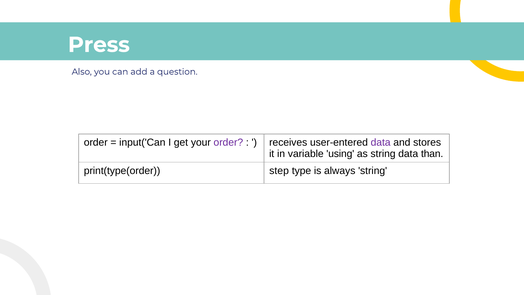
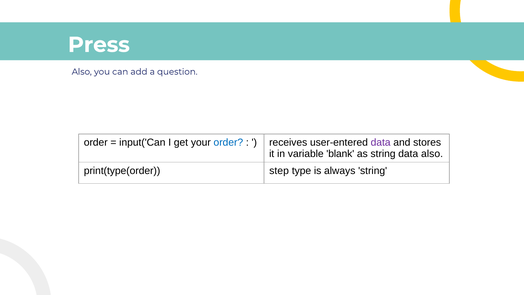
order colour: purple -> blue (228, 142)
using: using -> blank (340, 154)
data than: than -> also (432, 154)
